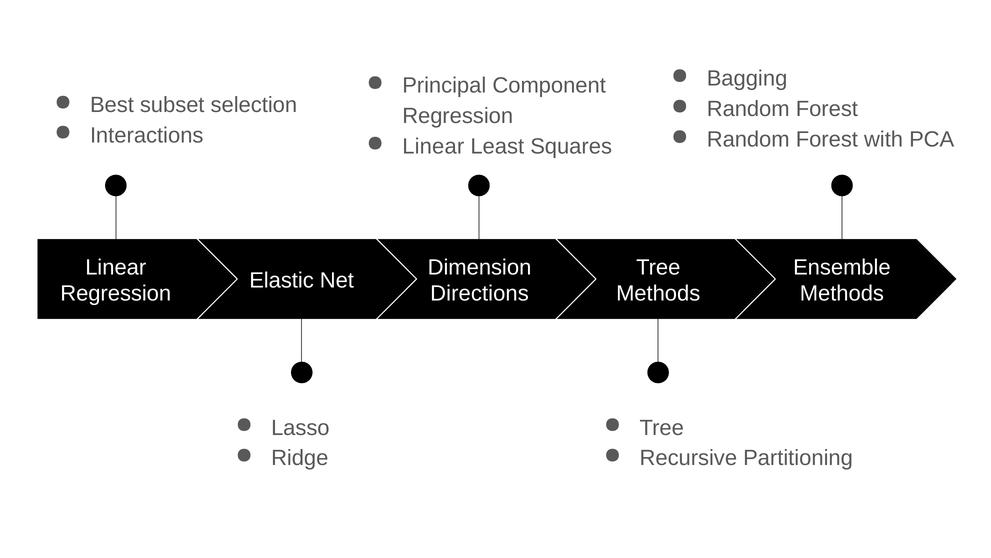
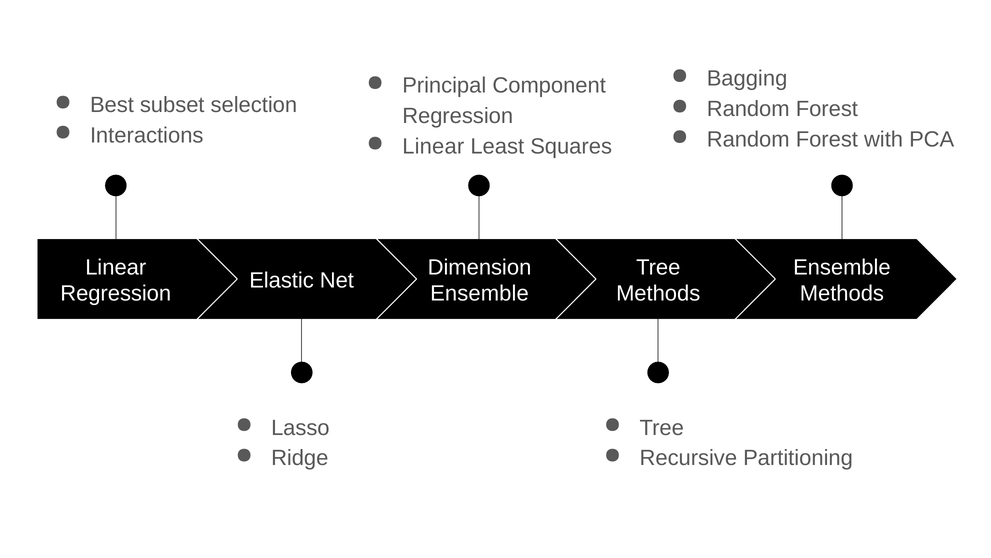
Directions: Directions -> Ensemble (480, 293)
